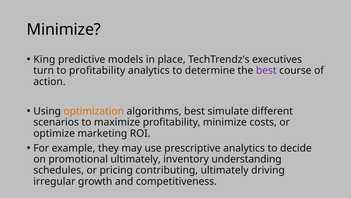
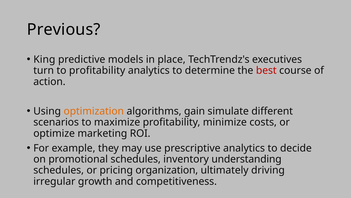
Minimize: Minimize -> Previous (64, 29)
best colour: purple -> red (266, 70)
algorithms best: best -> gain (195, 111)
promotional ultimately: ultimately -> schedules (136, 159)
contributing: contributing -> organization (167, 170)
